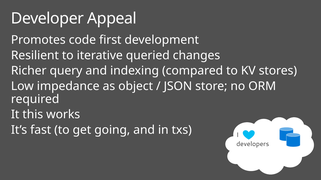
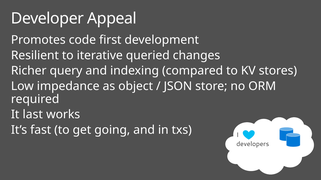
this: this -> last (33, 115)
